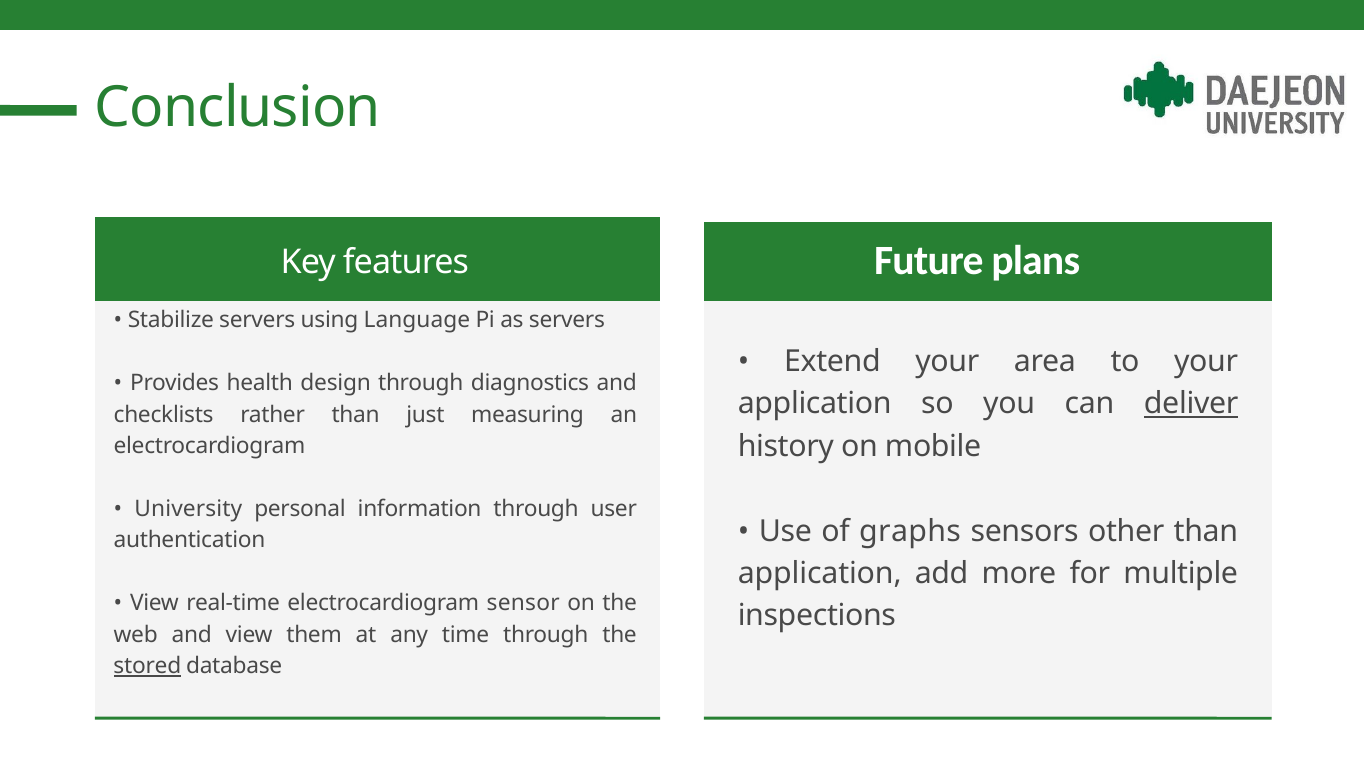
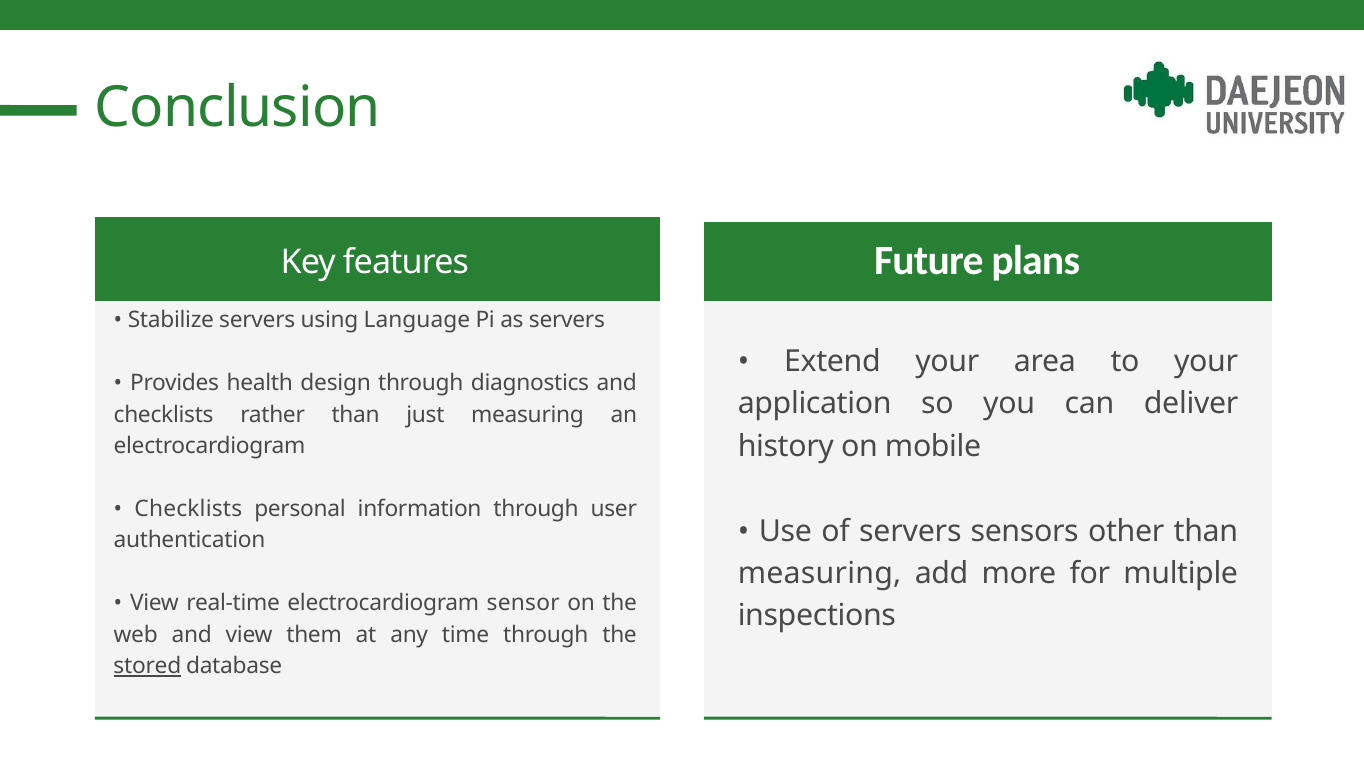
deliver underline: present -> none (1191, 404)
University: University -> Checklists (188, 509)
of graphs: graphs -> servers (910, 531)
application: application -> measuring (820, 574)
